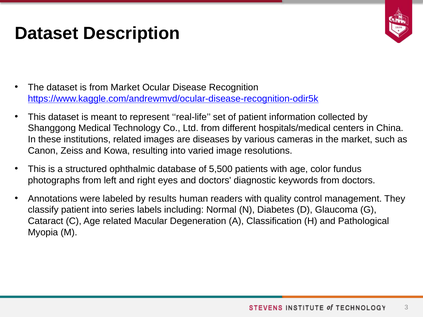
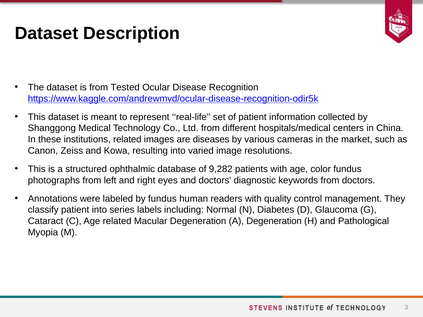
from Market: Market -> Tested (125, 87)
5,500: 5,500 -> 9,282 (221, 169)
by results: results -> fundus (162, 199)
A Classification: Classification -> Degeneration (274, 221)
